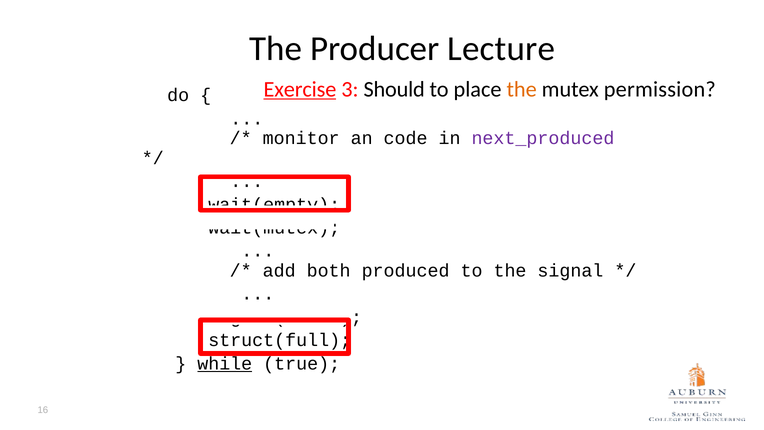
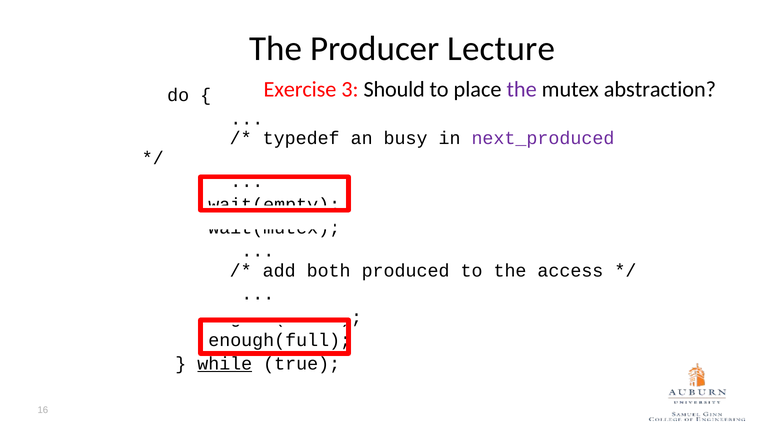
Exercise underline: present -> none (300, 89)
the colour: orange -> purple (522, 89)
permission: permission -> abstraction (660, 89)
monitor: monitor -> typedef (301, 138)
code: code -> busy (406, 138)
signal: signal -> access (570, 271)
struct(full: struct(full -> enough(full (280, 340)
